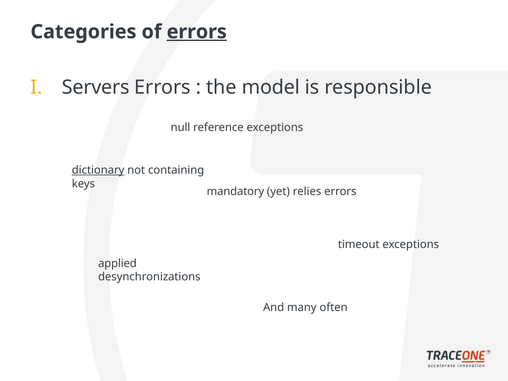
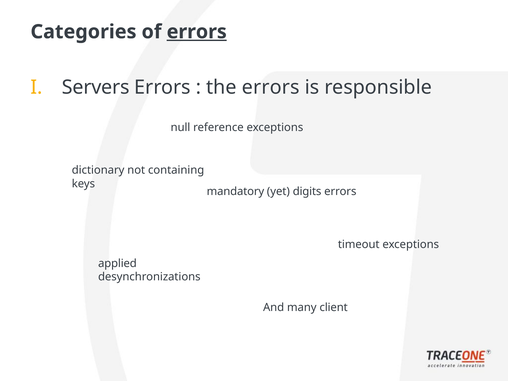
the model: model -> errors (271, 87)
dictionary underline: present -> none (98, 170)
relies: relies -> digits (307, 191)
often: often -> client (334, 307)
